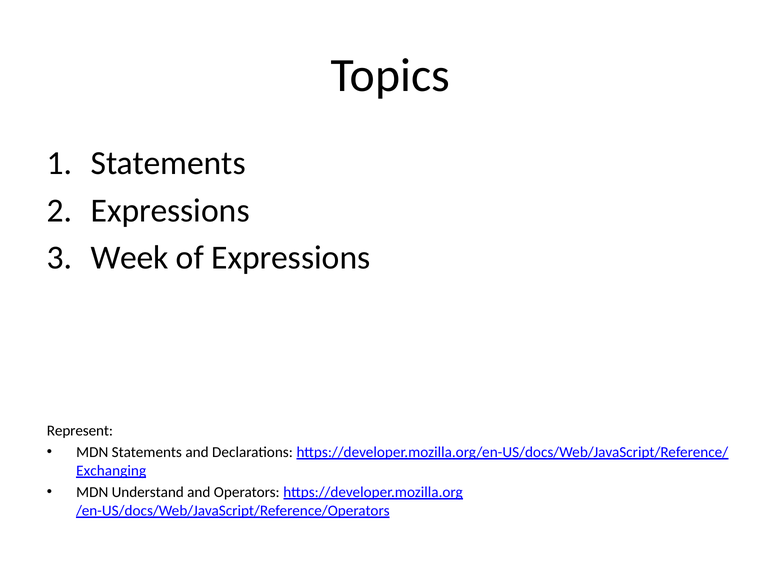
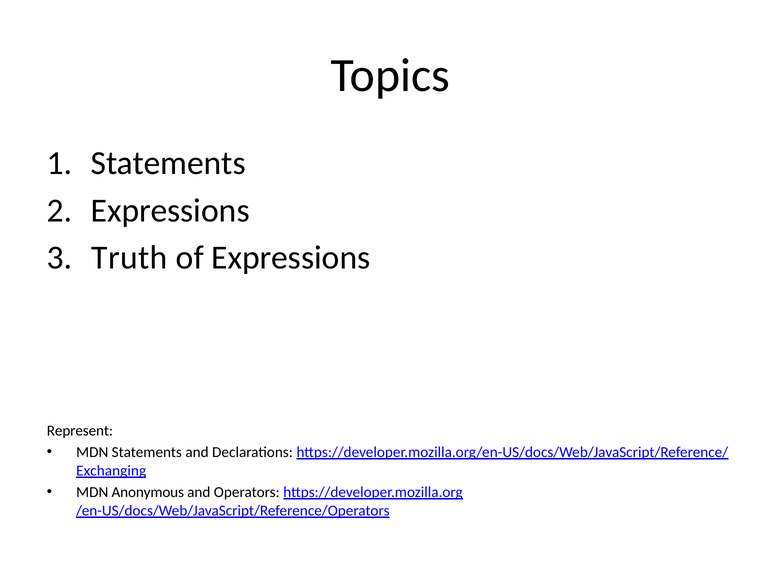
Week: Week -> Truth (129, 258)
Understand: Understand -> Anonymous (148, 492)
